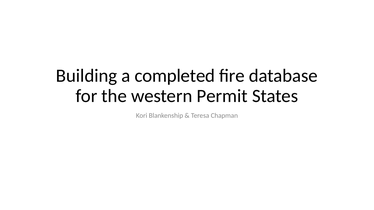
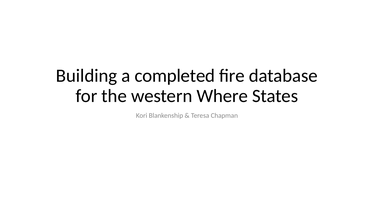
Permit: Permit -> Where (222, 96)
